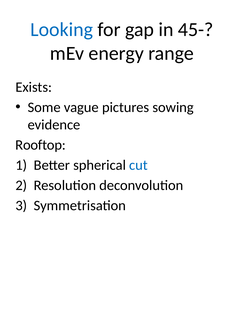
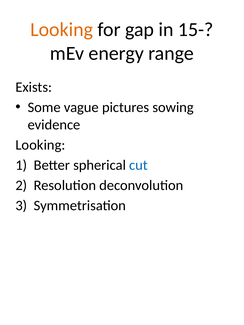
Looking colour: blue -> orange (62, 30)
45-: 45- -> 15- (196, 30)
Rooftop: Rooftop -> Looking (40, 145)
